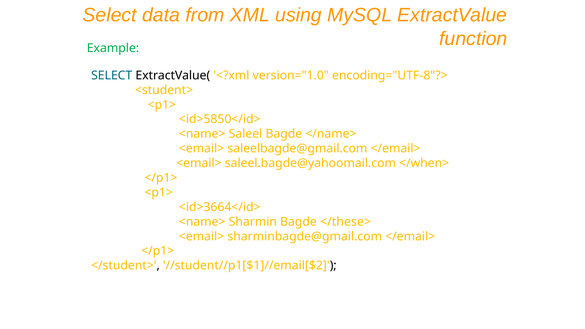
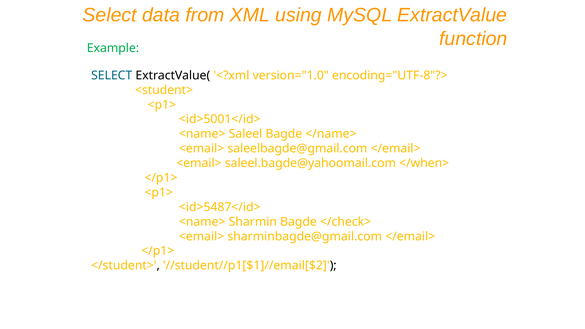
<id>5850</id>: <id>5850</id> -> <id>5001</id> (220, 119)
<id>3664</id>: <id>3664</id> -> <id>5487</id> (220, 207)
</these>: </these> -> </check> (346, 222)
